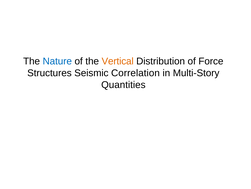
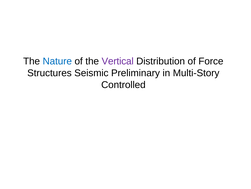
Vertical colour: orange -> purple (118, 61)
Correlation: Correlation -> Preliminary (136, 73)
Quantities: Quantities -> Controlled (123, 85)
